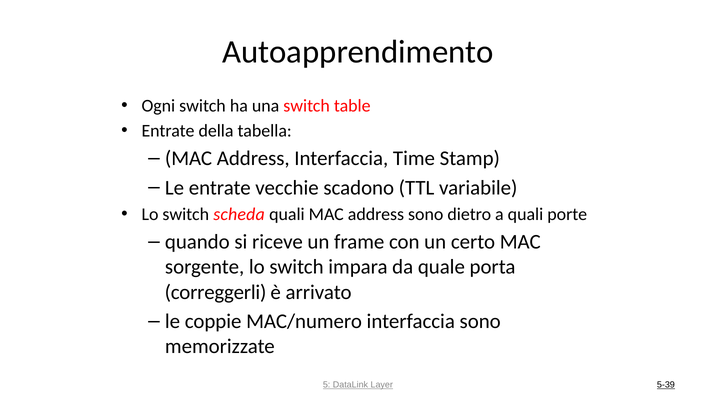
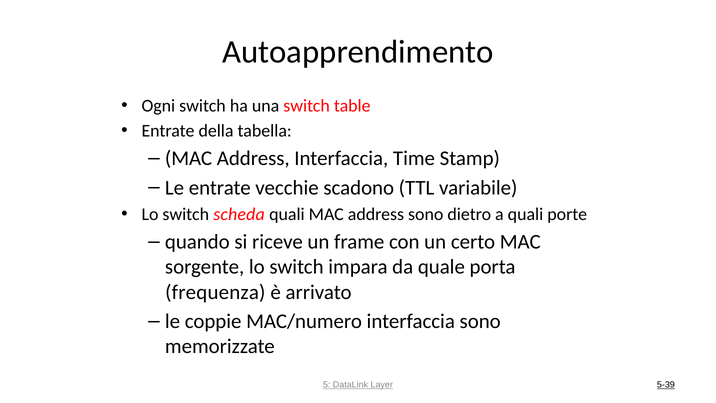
correggerli: correggerli -> frequenza (215, 292)
